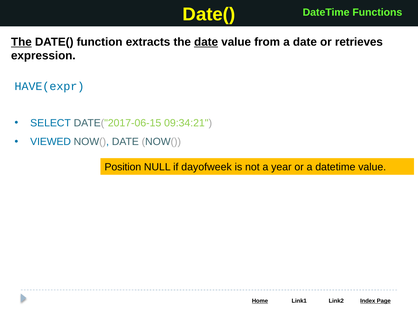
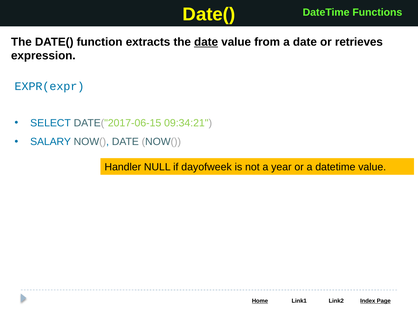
The underline: present -> none (21, 42)
HAVE(expr: HAVE(expr -> EXPR(expr (49, 86)
VIEWED: VIEWED -> SALARY (51, 142)
Position: Position -> Handler (123, 167)
